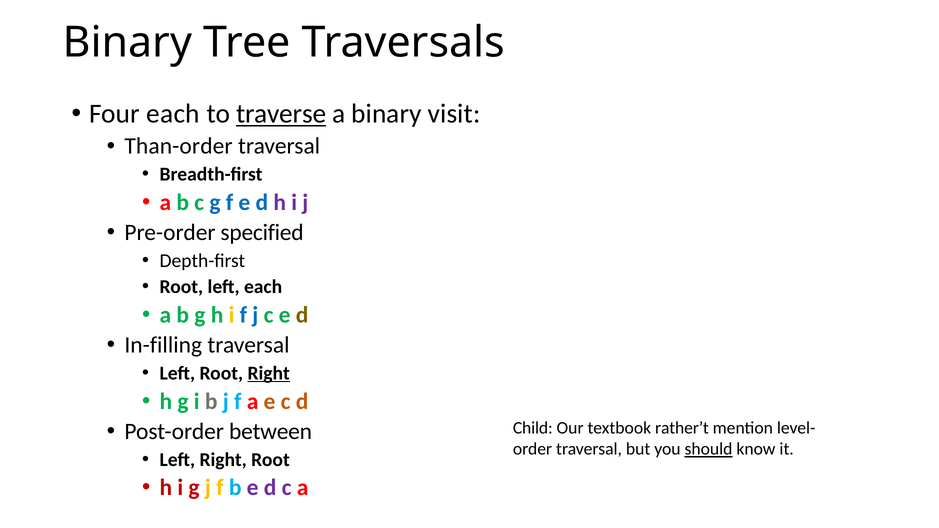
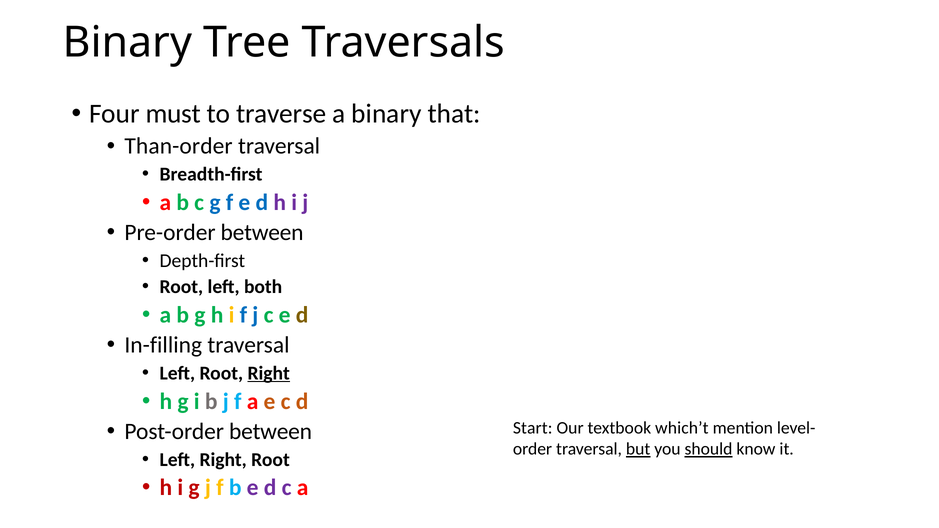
Four each: each -> must (173, 114)
traverse underline: present -> none (281, 114)
visit: visit -> that (454, 114)
Pre-order specified: specified -> between (262, 233)
left each: each -> both (263, 287)
Child: Child -> Start (533, 428)
rather’t: rather’t -> which’t (682, 428)
but underline: none -> present (638, 449)
